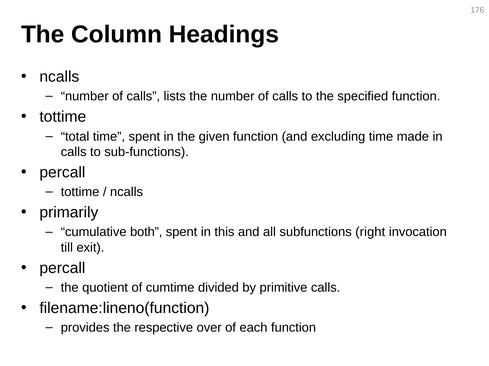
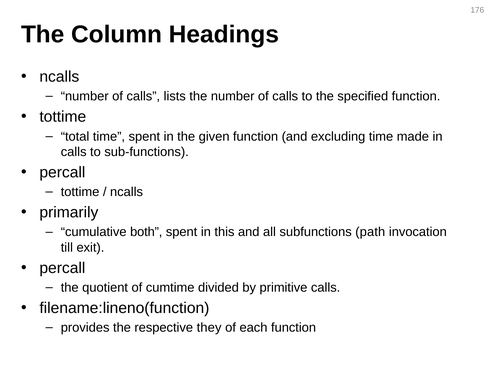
right: right -> path (370, 233)
over: over -> they (209, 328)
